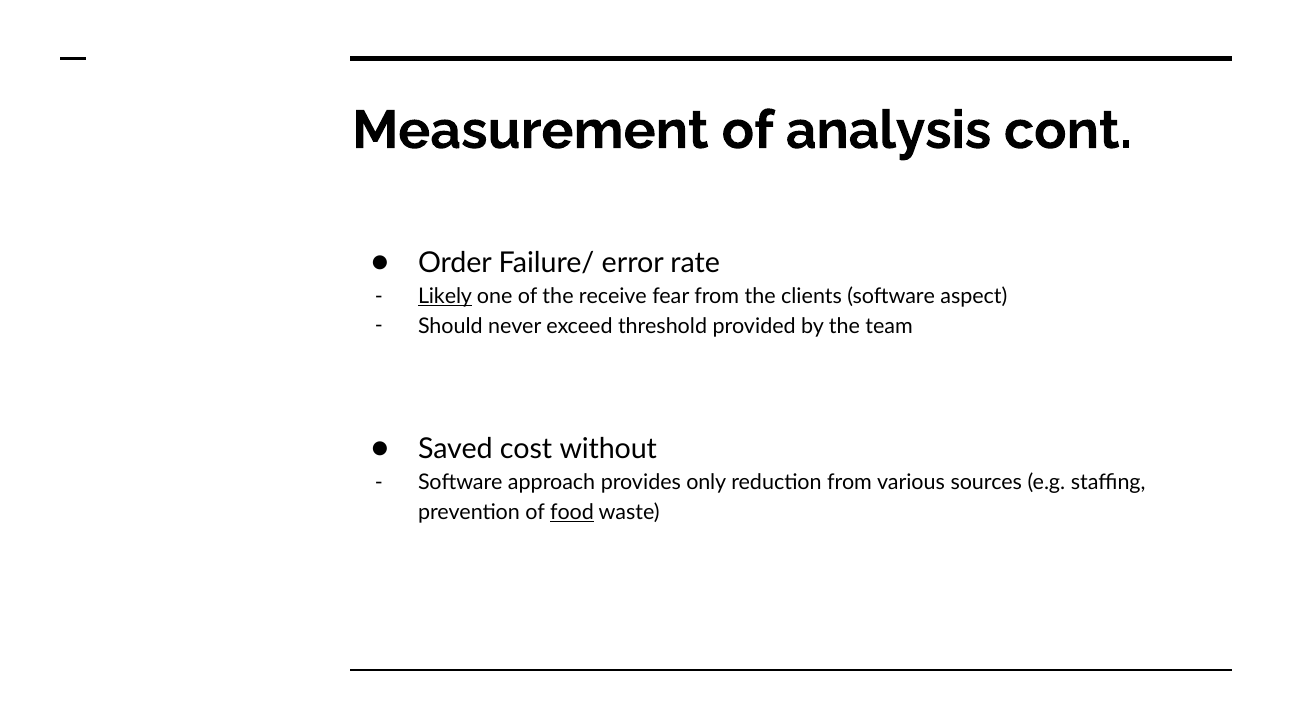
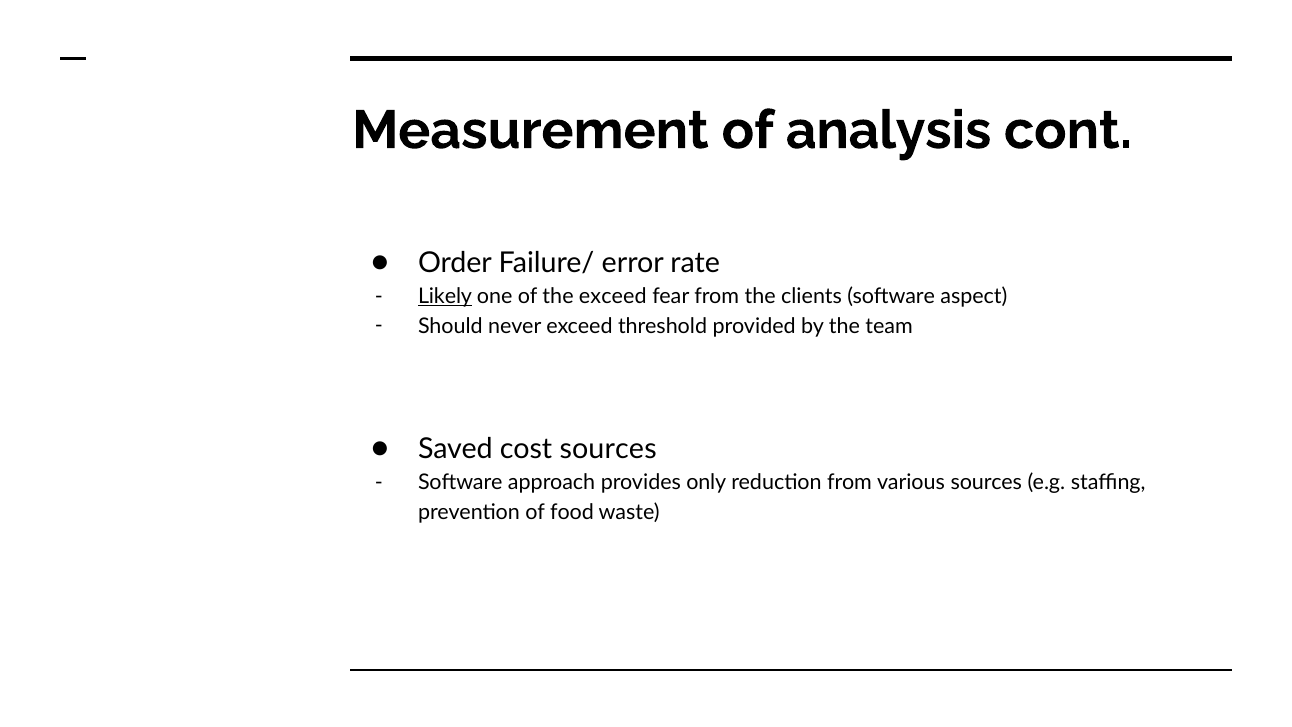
the receive: receive -> exceed (613, 296)
cost without: without -> sources (608, 449)
food underline: present -> none (572, 512)
